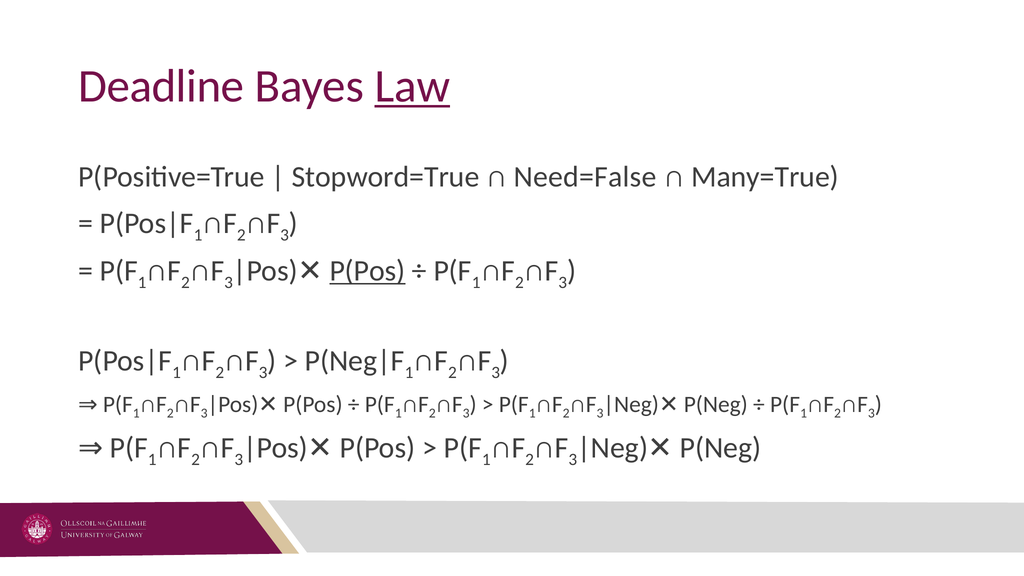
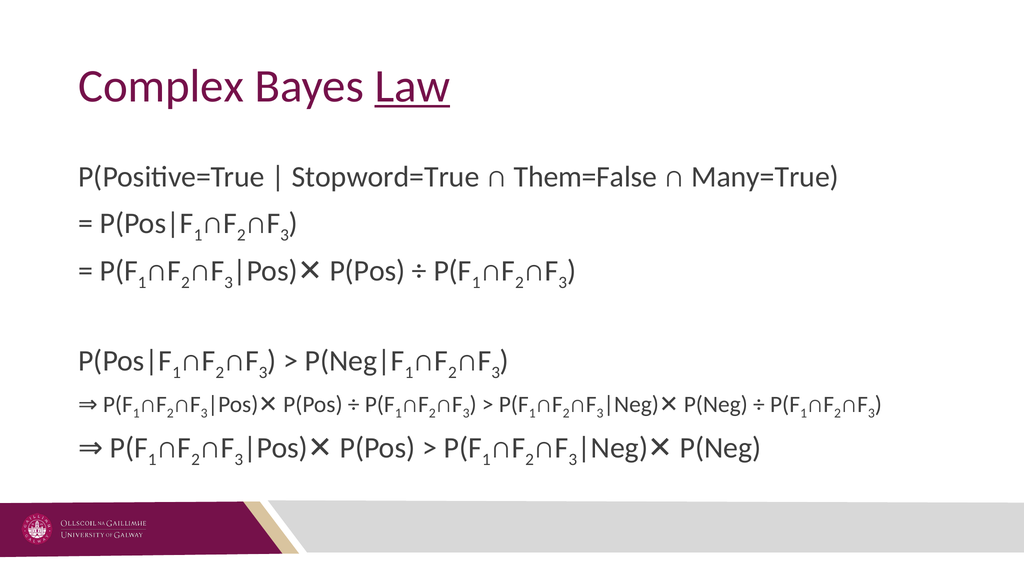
Deadline: Deadline -> Complex (161, 86)
Need=False: Need=False -> Them=False (585, 177)
P(Pos underline: present -> none (367, 271)
